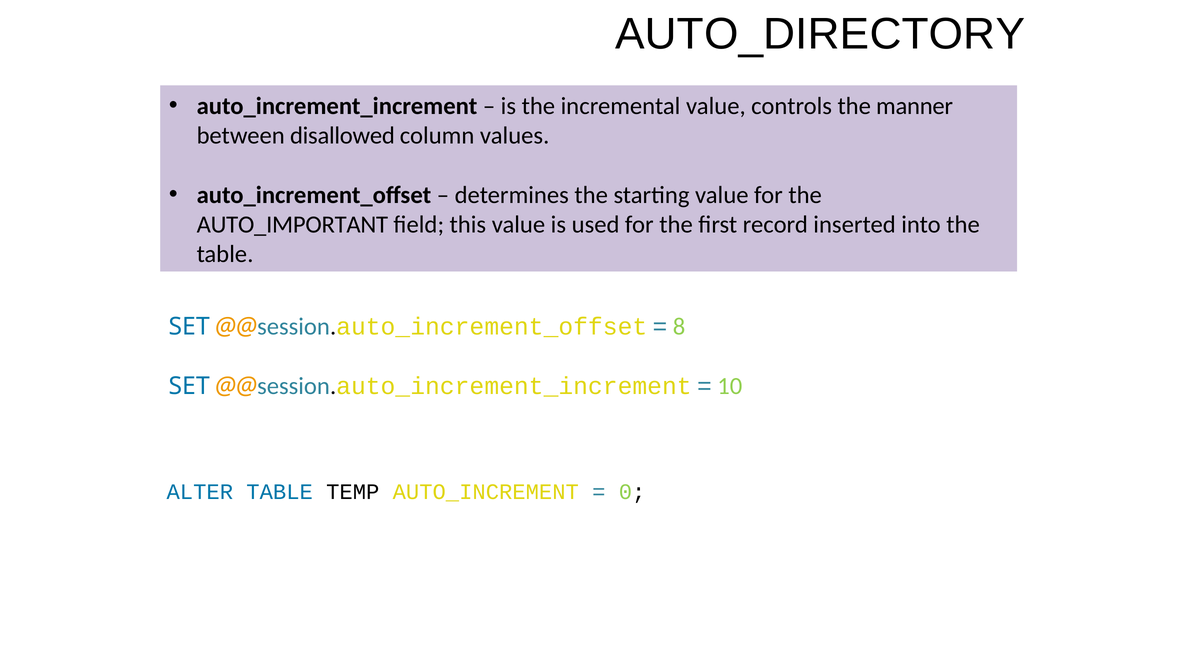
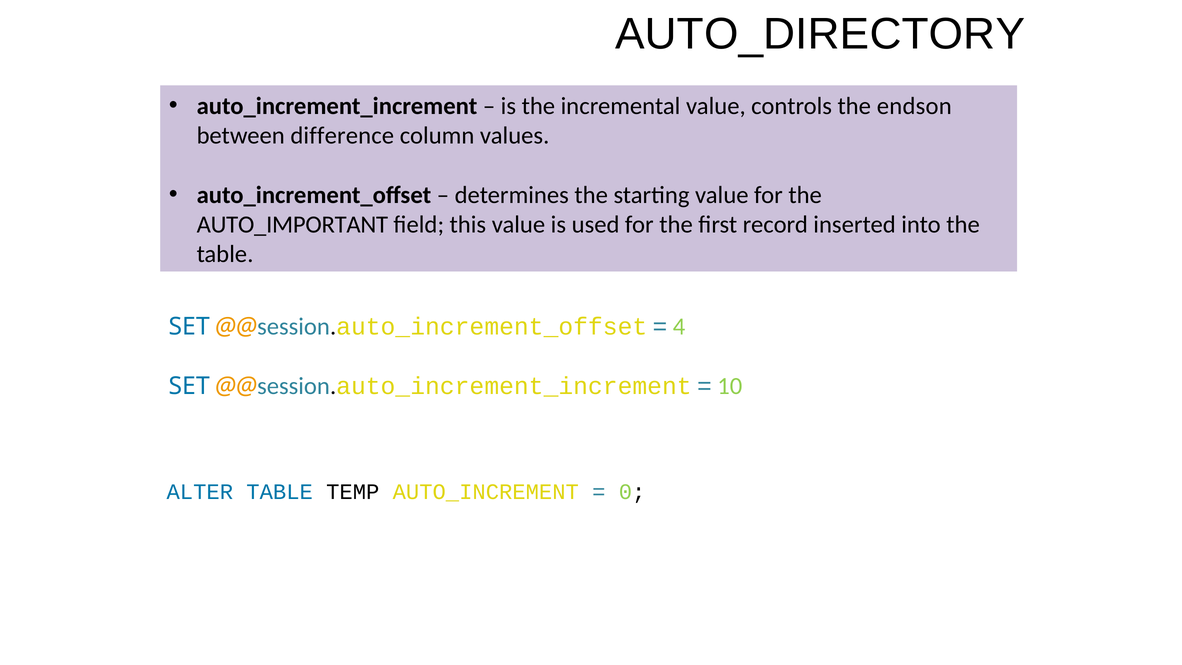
manner: manner -> endson (914, 106)
disallowed: disallowed -> difference (342, 136)
8: 8 -> 4 (679, 327)
